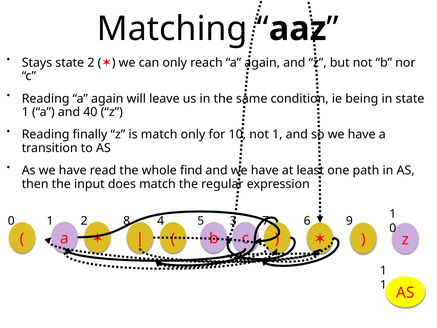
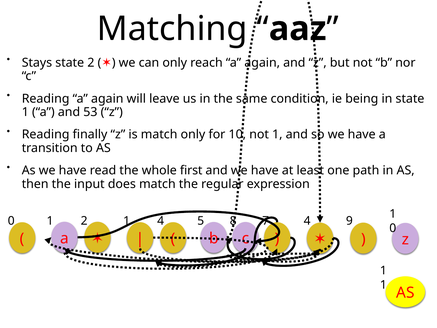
40: 40 -> 53 (90, 112)
find: find -> first (191, 170)
2 8: 8 -> 1 (127, 221)
3: 3 -> 8 (233, 221)
7 6: 6 -> 4 (307, 221)
